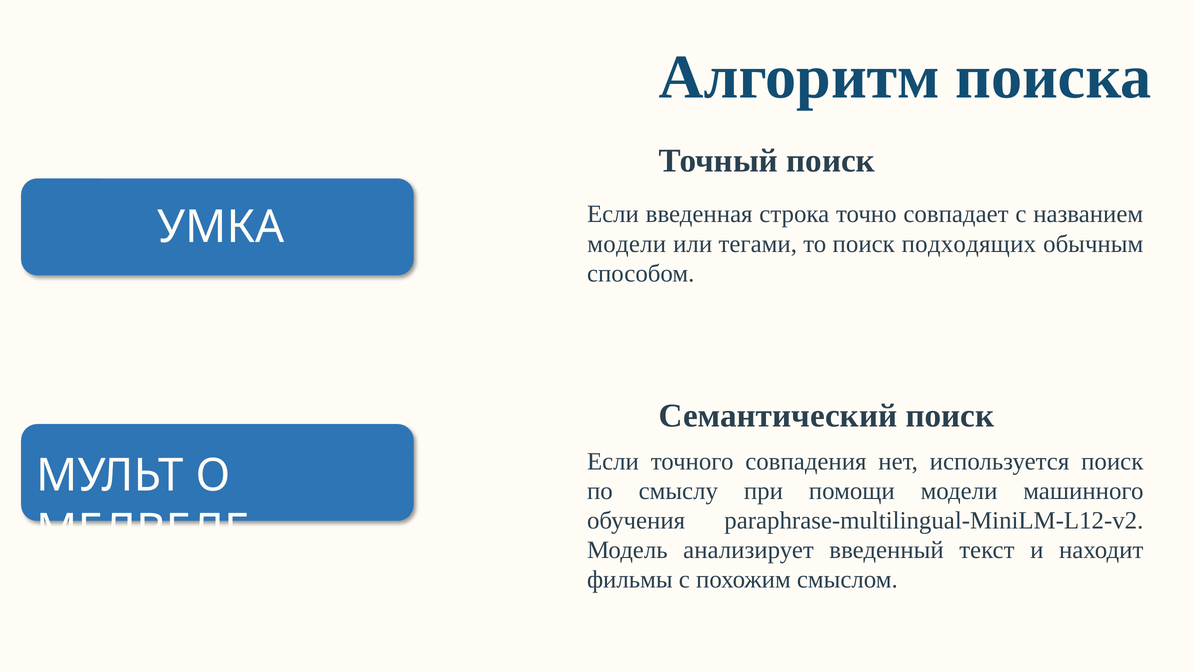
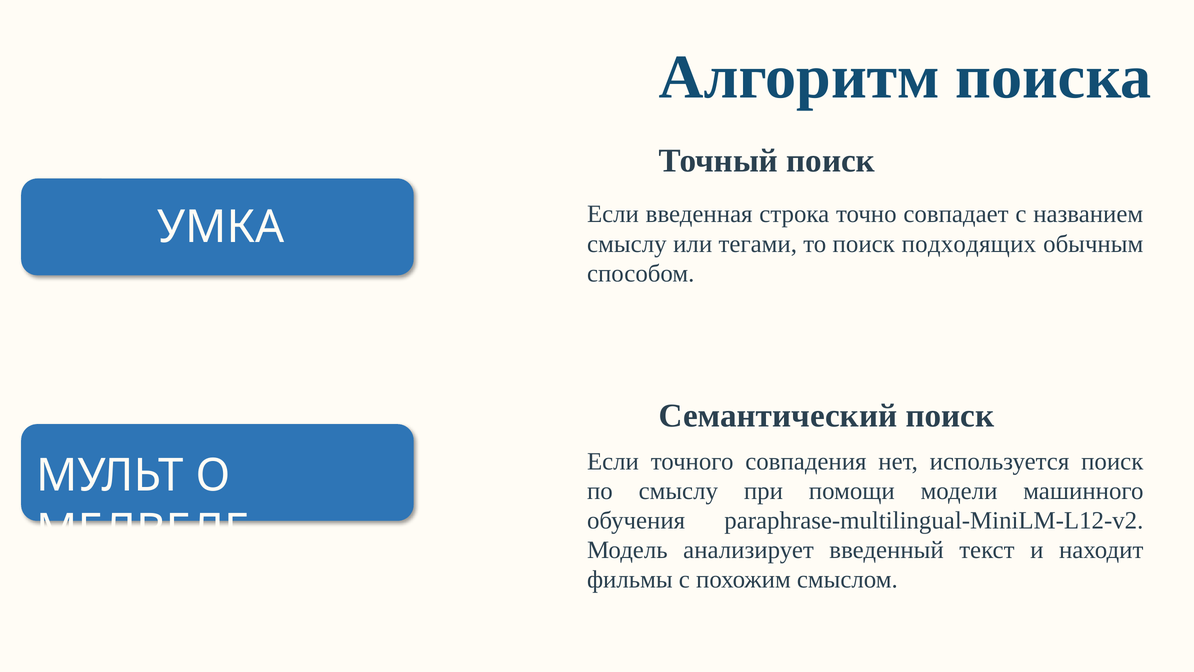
модели: модели -> смыслу (627, 244)
